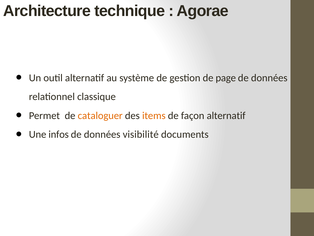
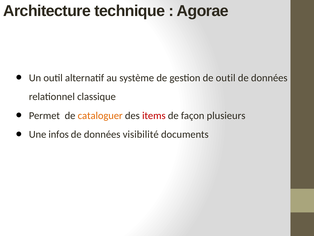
de page: page -> outil (226, 78)
items colour: orange -> red (154, 115)
façon alternatif: alternatif -> plusieurs (226, 115)
